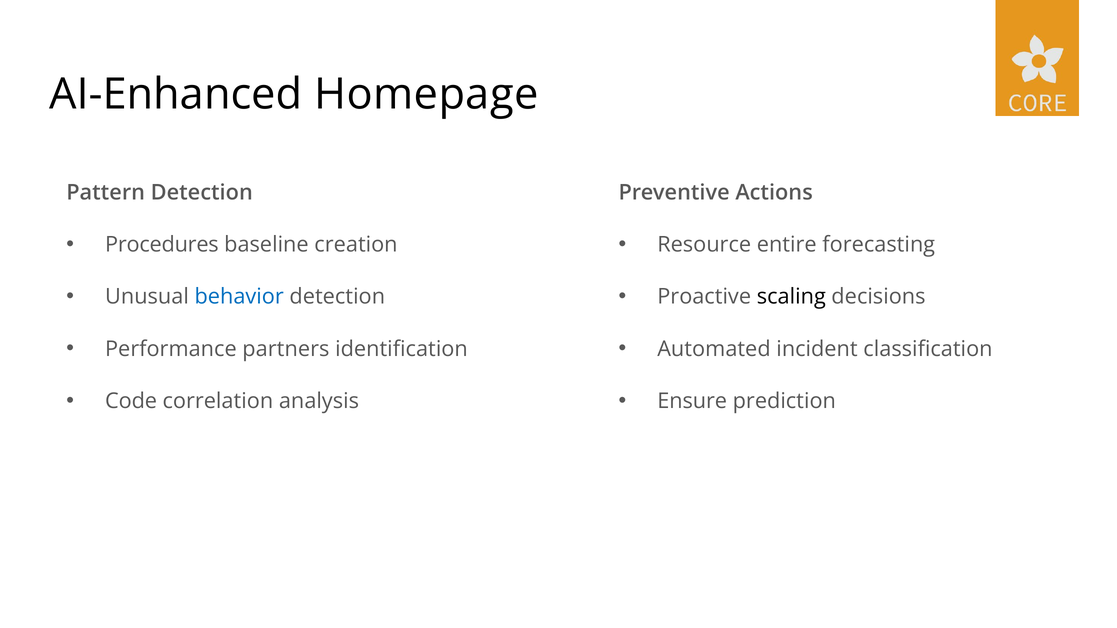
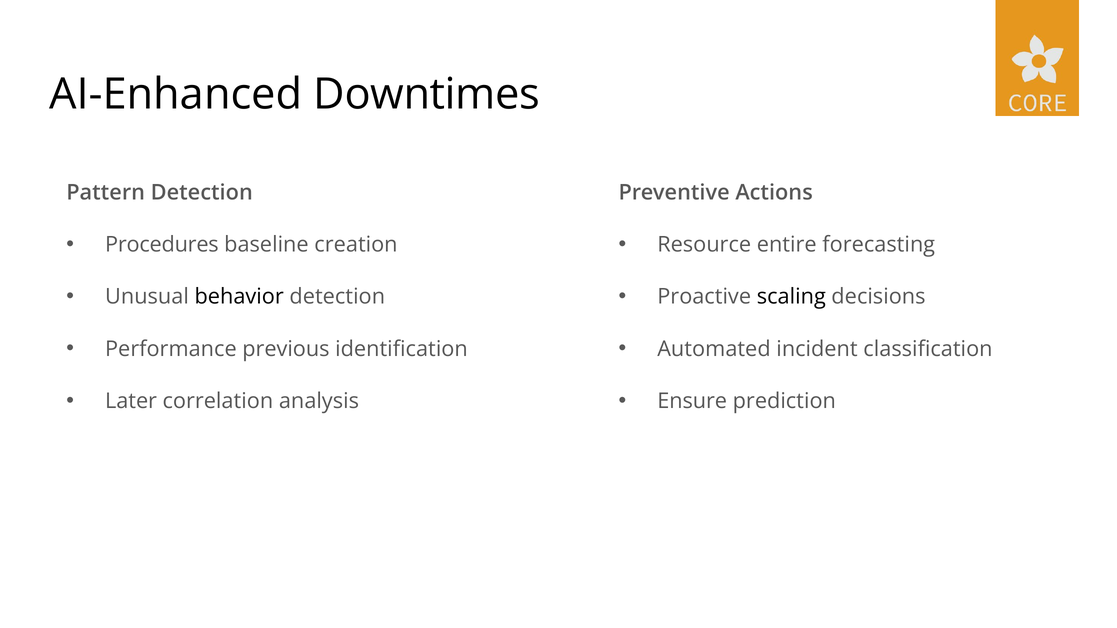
Homepage: Homepage -> Downtimes (427, 95)
behavior colour: blue -> black (239, 297)
partners: partners -> previous (286, 349)
Code: Code -> Later (131, 401)
